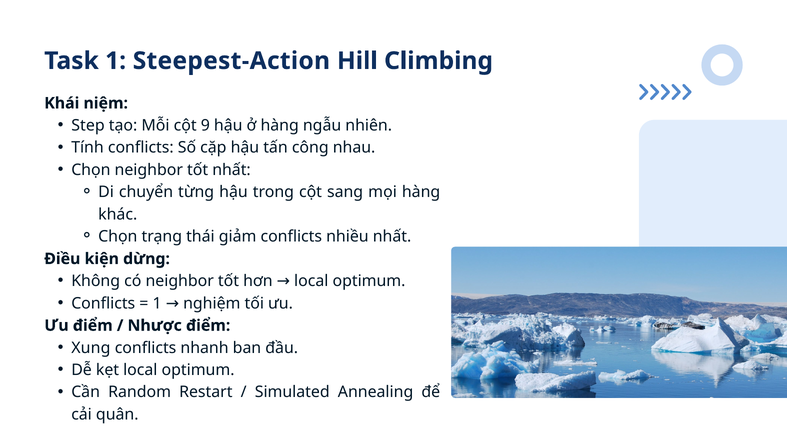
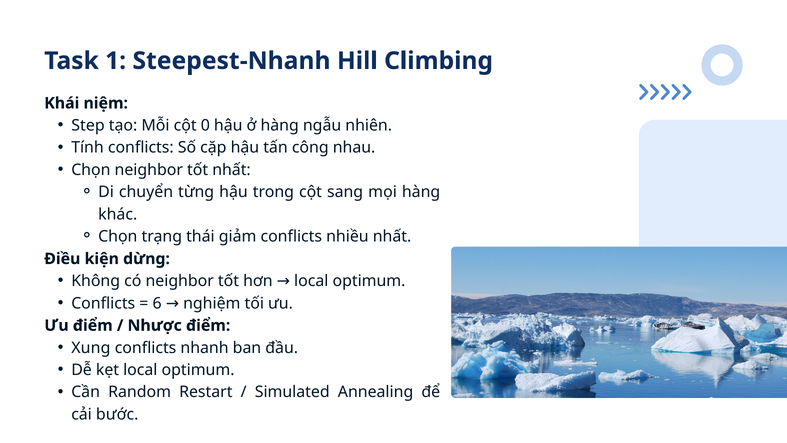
Steepest-Action: Steepest-Action -> Steepest-Nhanh (231, 61)
9: 9 -> 0 (205, 125)
1: 1 -> 6 (157, 303)
quân: quân -> bước (117, 414)
